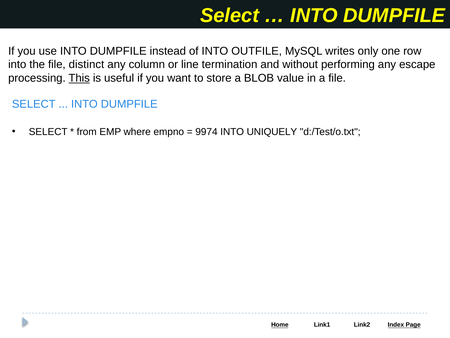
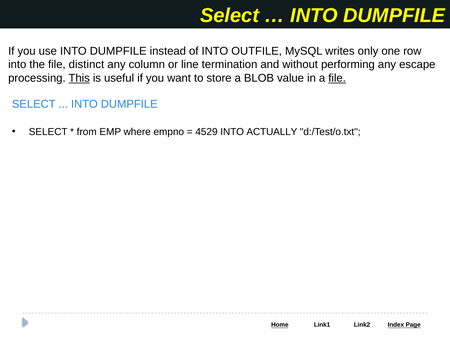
file underline: none -> present (337, 78)
9974: 9974 -> 4529 (206, 132)
UNIQUELY: UNIQUELY -> ACTUALLY (272, 132)
